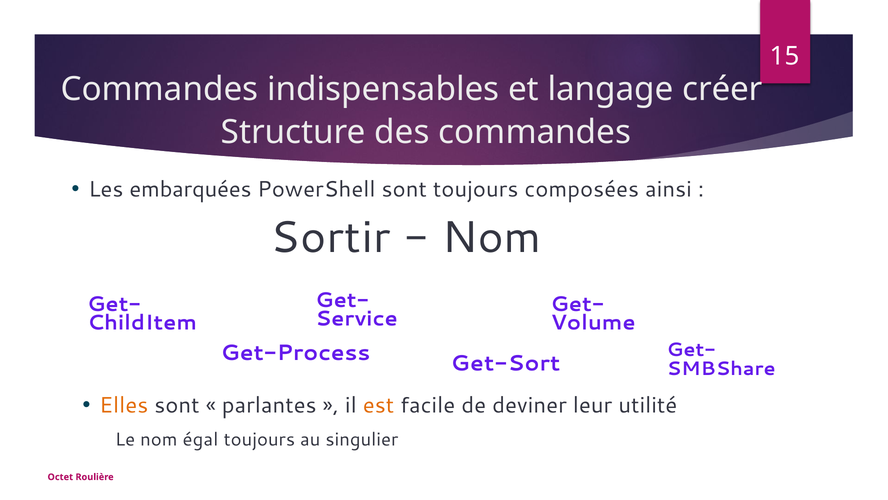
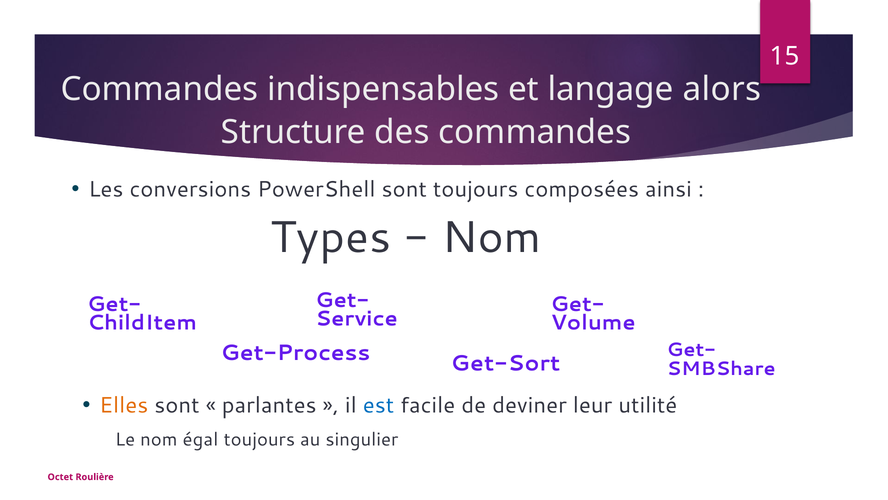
créer: créer -> alors (722, 89)
embarquées: embarquées -> conversions (190, 189)
Sortir: Sortir -> Types (331, 237)
est colour: orange -> blue (379, 405)
